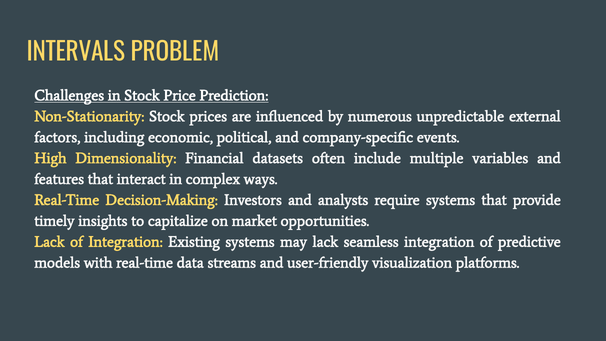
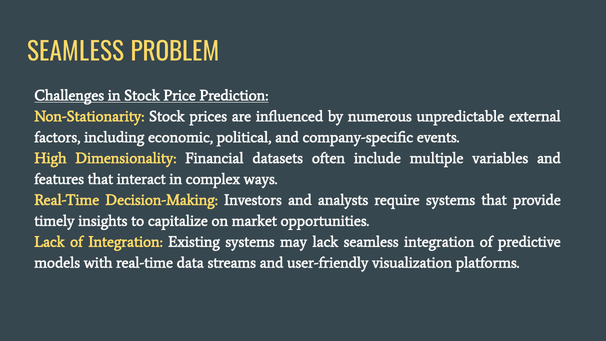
INTERVALS: INTERVALS -> SEAMLESS (76, 52)
